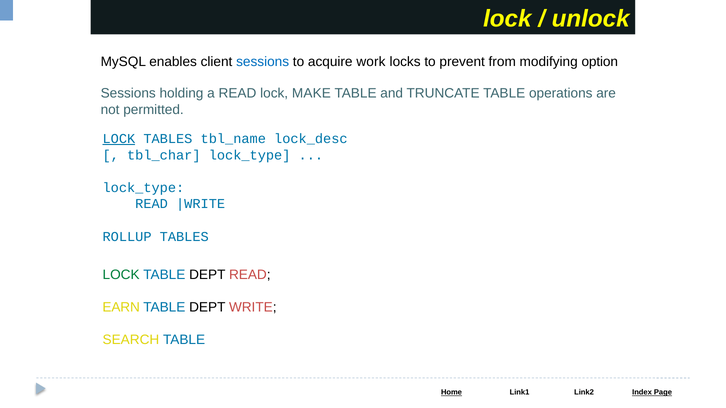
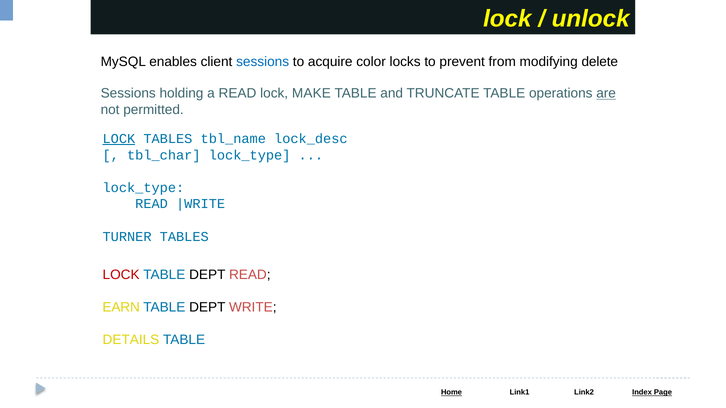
work: work -> color (371, 62)
option: option -> delete (600, 62)
are underline: none -> present (606, 93)
ROLLUP: ROLLUP -> TURNER (127, 237)
LOCK colour: green -> red (121, 275)
SEARCH: SEARCH -> DETAILS (131, 340)
